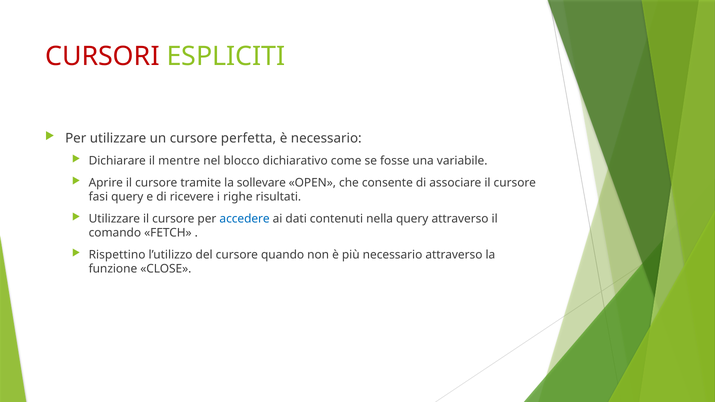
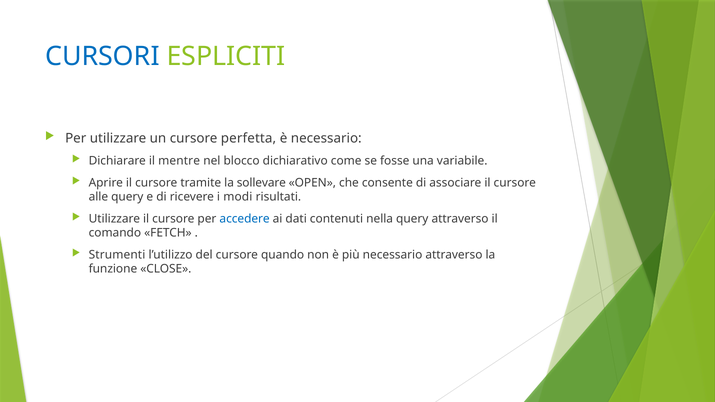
CURSORI colour: red -> blue (102, 56)
fasi: fasi -> alle (98, 197)
righe: righe -> modi (238, 197)
Rispettino: Rispettino -> Strumenti (117, 255)
